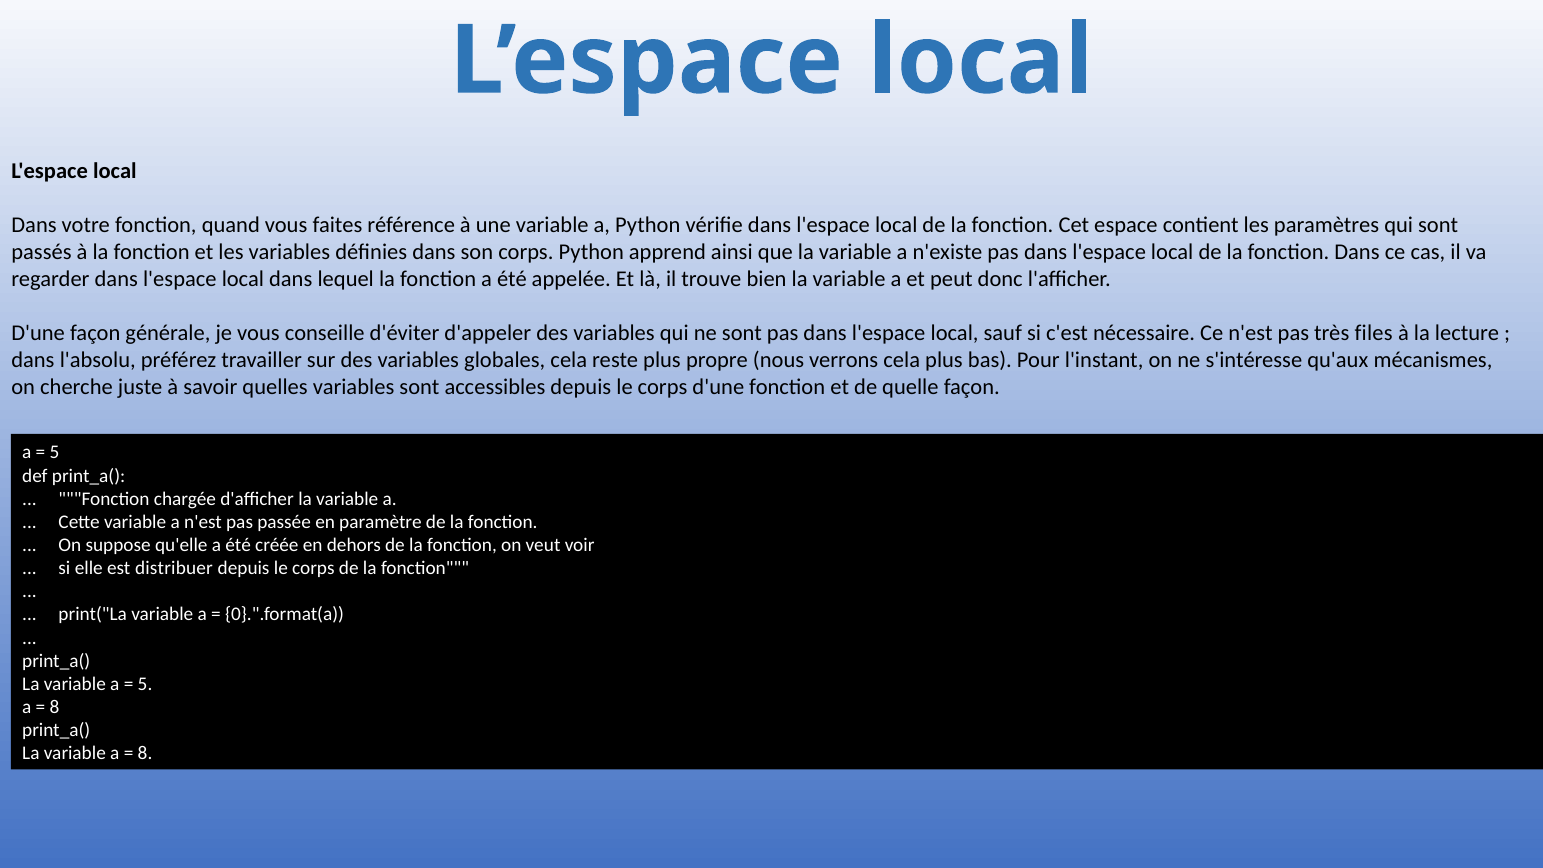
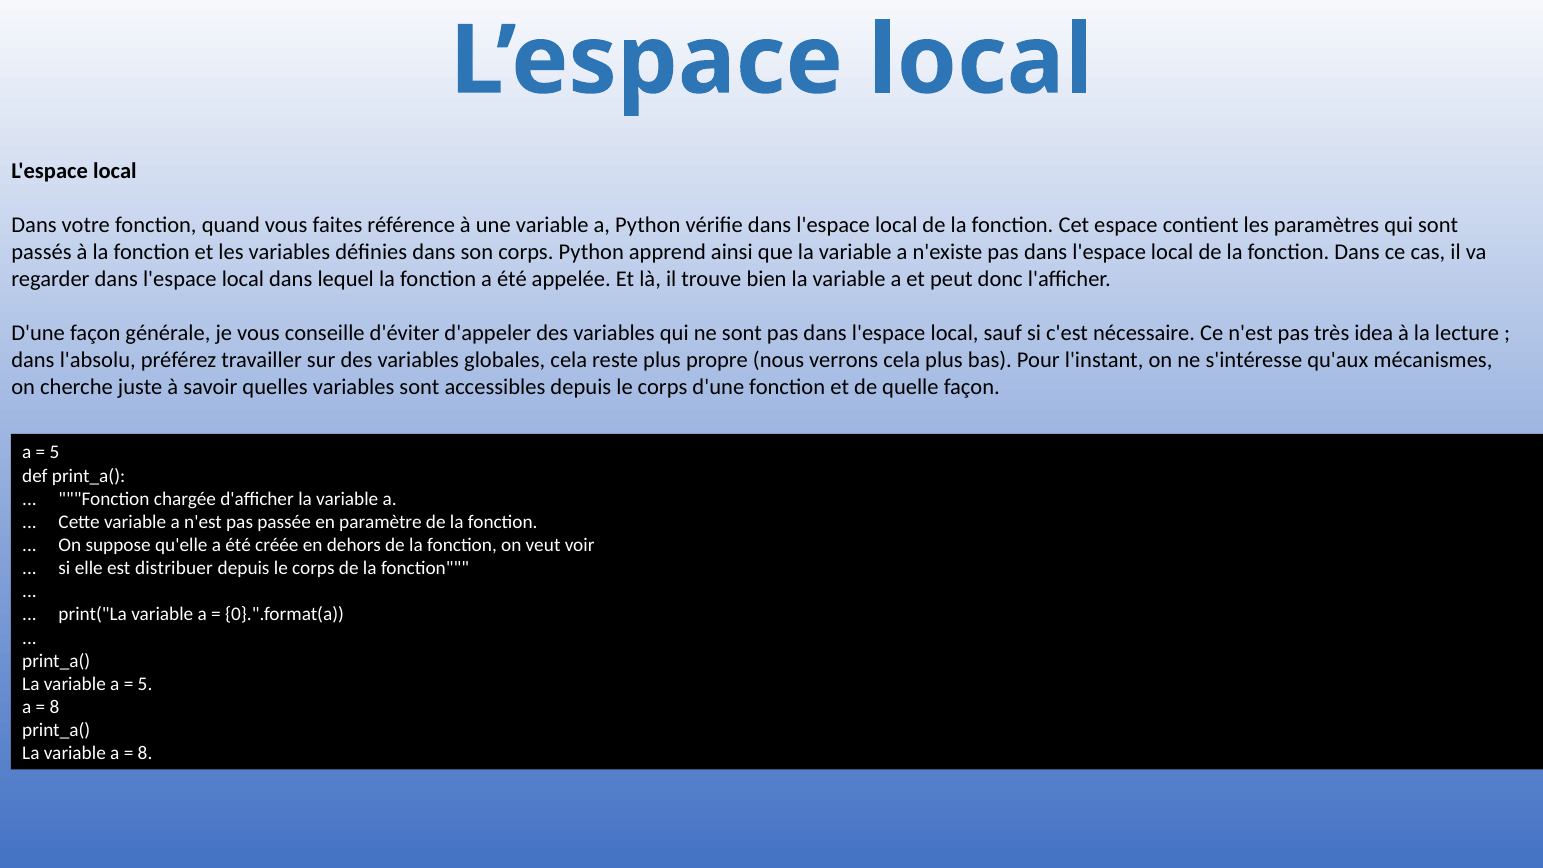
files: files -> idea (1374, 333)
